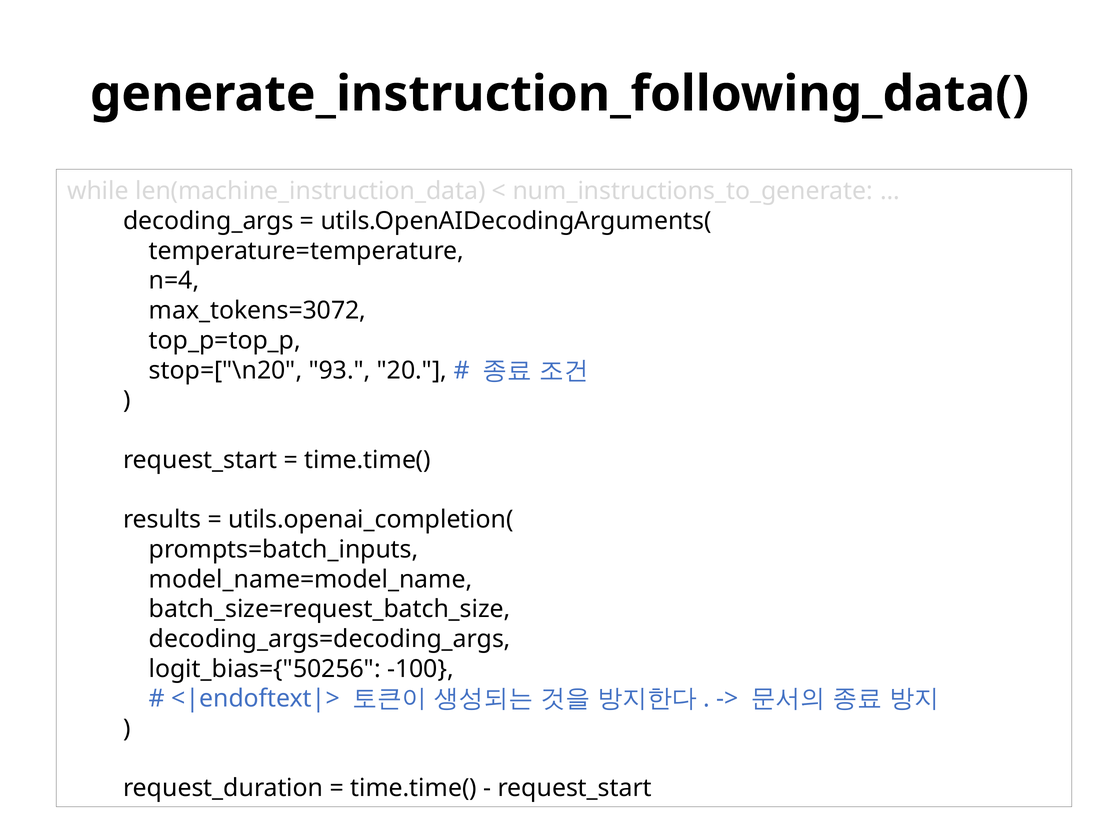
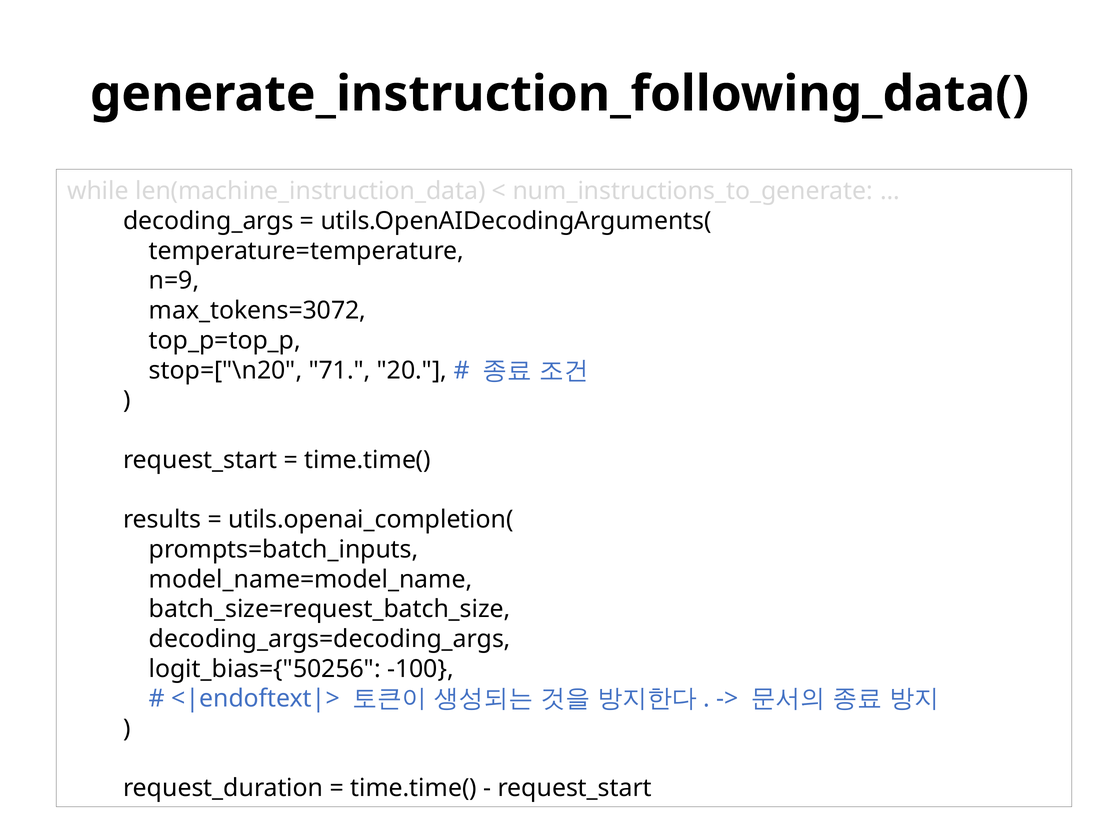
n=4: n=4 -> n=9 (174, 281)
93: 93 -> 71 (340, 370)
